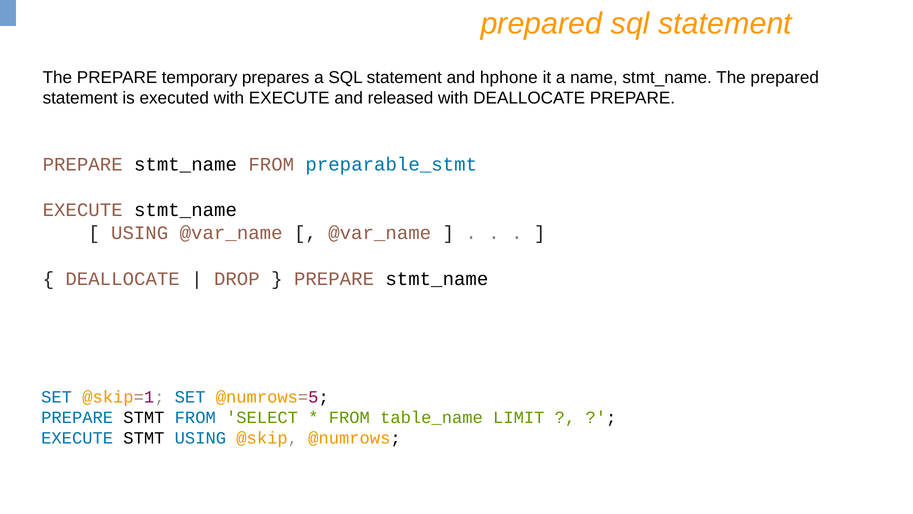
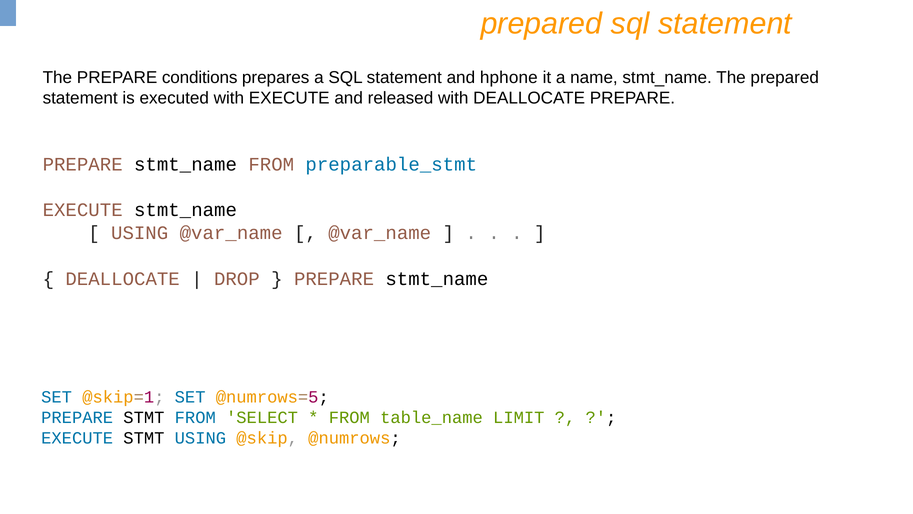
temporary: temporary -> conditions (200, 78)
